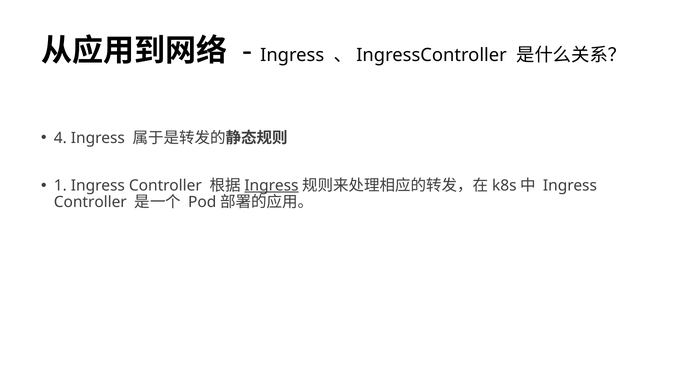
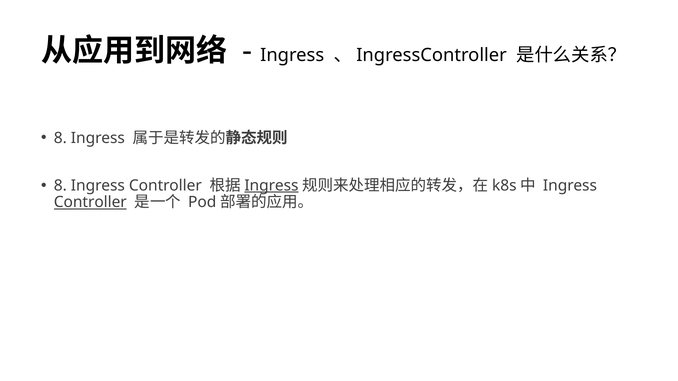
4: 4 -> 8 (60, 138)
1: 1 -> 8 (60, 186)
Controller underline: none -> present (90, 202)
